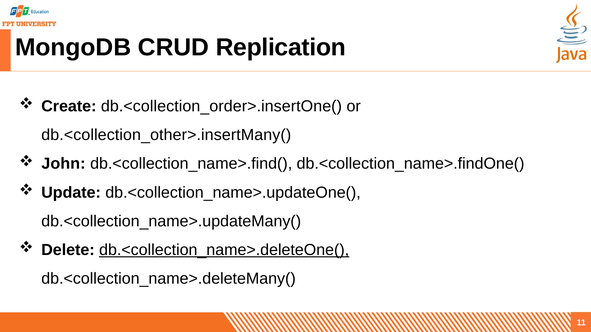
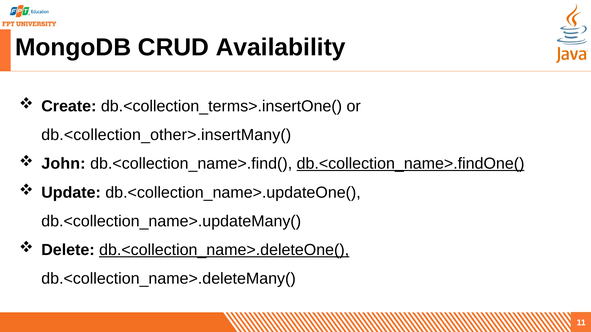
Replication: Replication -> Availability (281, 48)
db.<collection_order>.insertOne(: db.<collection_order>.insertOne( -> db.<collection_terms>.insertOne( (221, 106)
db.<collection_name>.findOne( underline: none -> present (411, 164)
